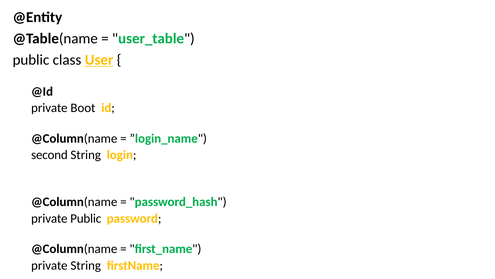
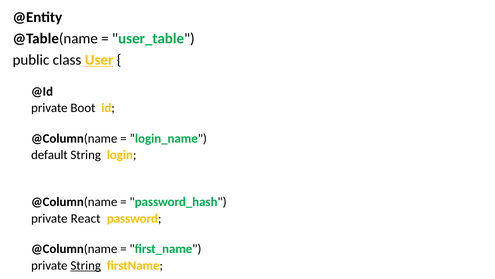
second: second -> default (49, 155)
private Public: Public -> React (86, 218)
String underline: none -> present (86, 265)
